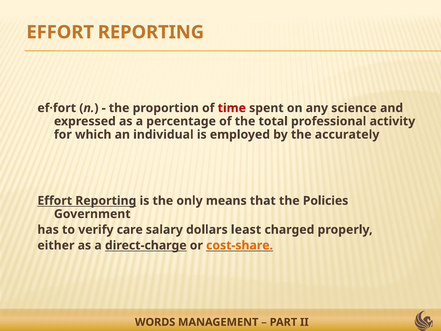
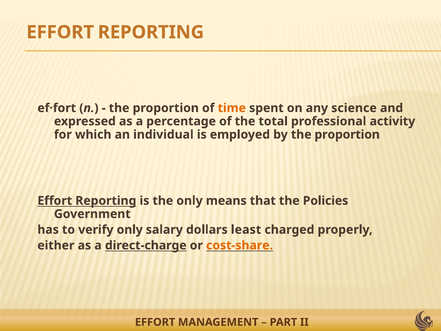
time colour: red -> orange (232, 108)
by the accurately: accurately -> proportion (347, 134)
verify care: care -> only (130, 230)
WORDS: WORDS -> EFFORT (155, 322)
